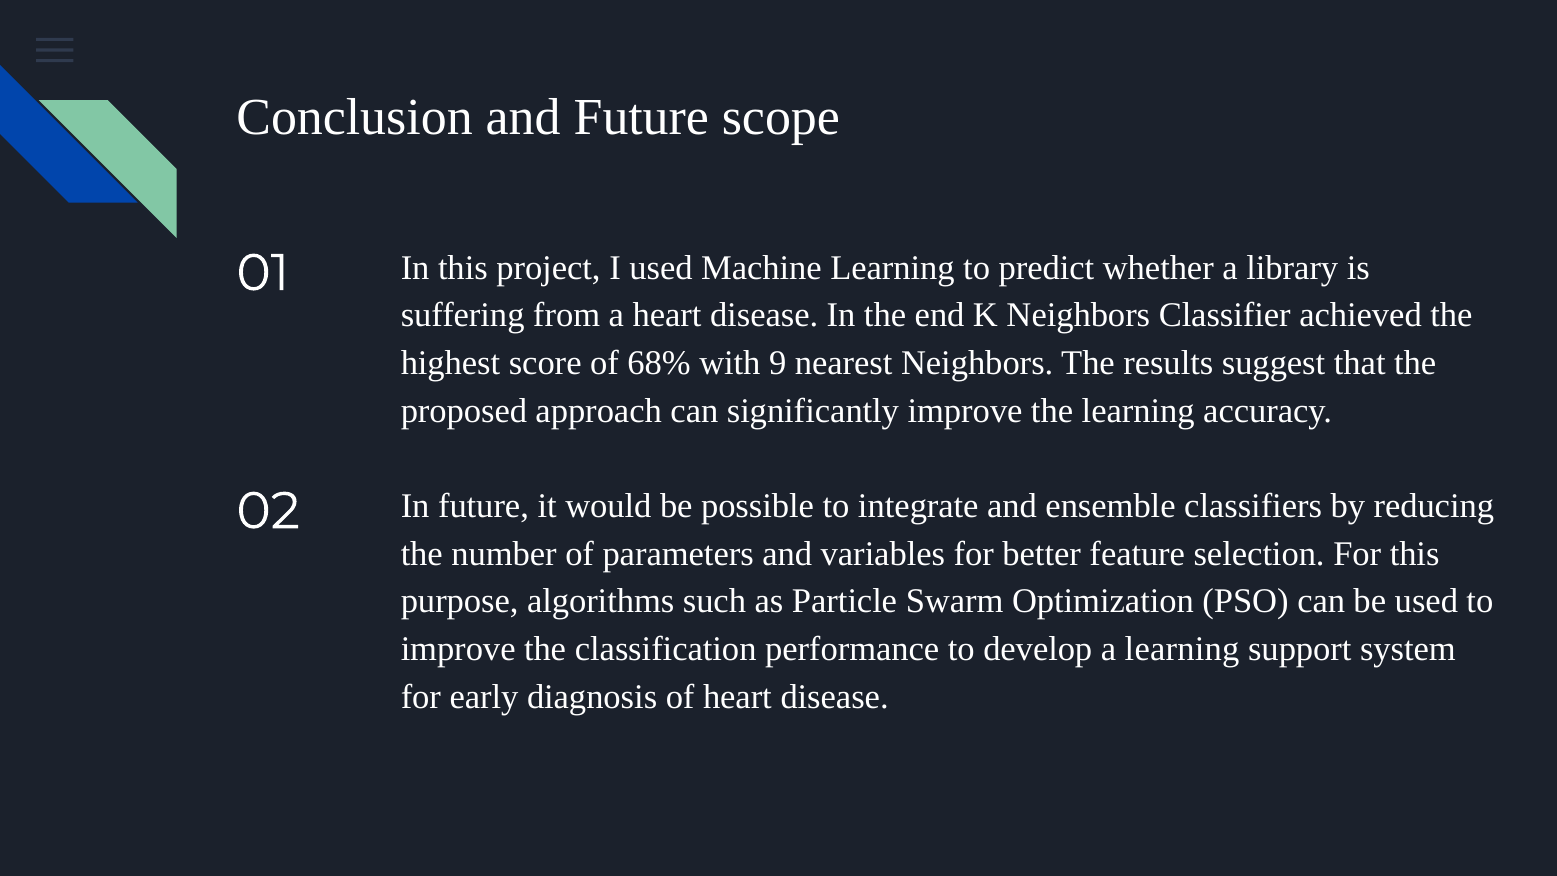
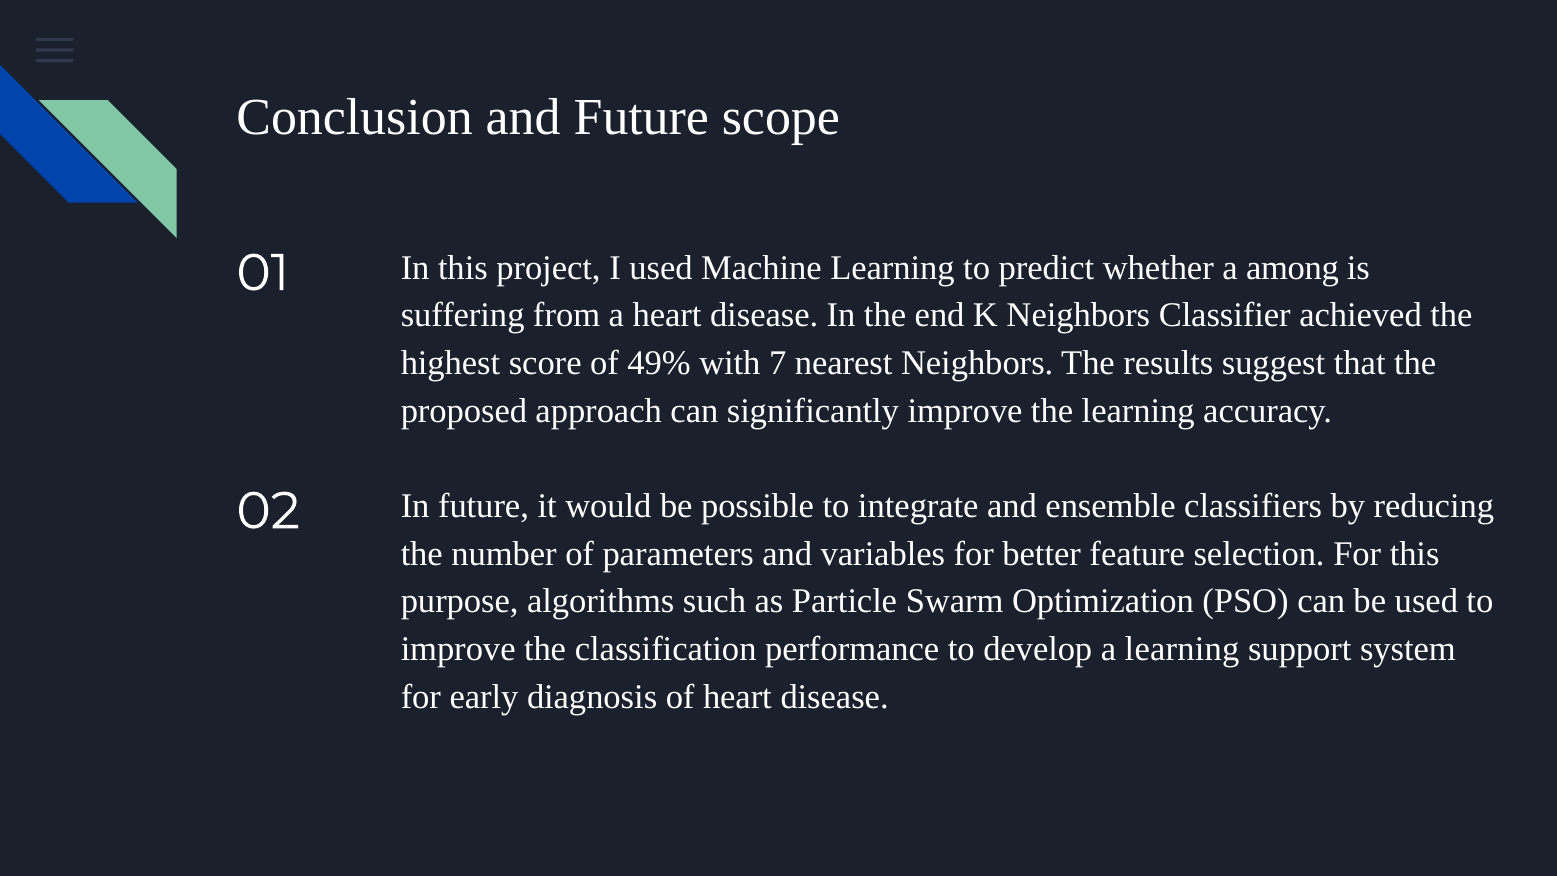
library: library -> among (1292, 268)
68%: 68% -> 49% (659, 363)
9: 9 -> 7 (778, 363)
